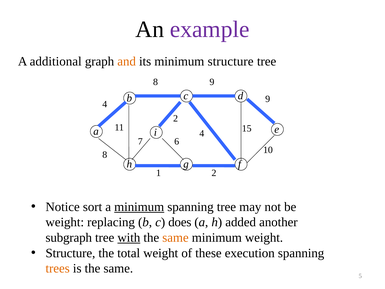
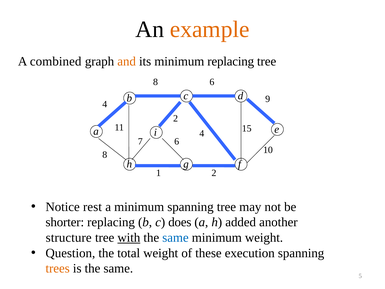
example colour: purple -> orange (210, 29)
additional: additional -> combined (56, 61)
minimum structure: structure -> replacing (231, 61)
8 9: 9 -> 6 (212, 82)
sort: sort -> rest (92, 207)
minimum underline: present -> none (139, 207)
weight: weight -> shorter (65, 222)
subgraph: subgraph -> structure (69, 237)
same colour: orange -> blue (175, 237)
Structure: Structure -> Question (70, 253)
